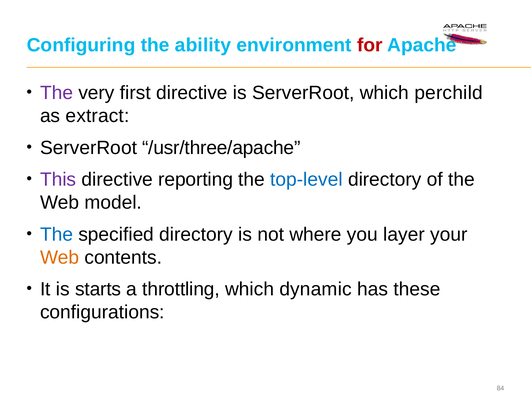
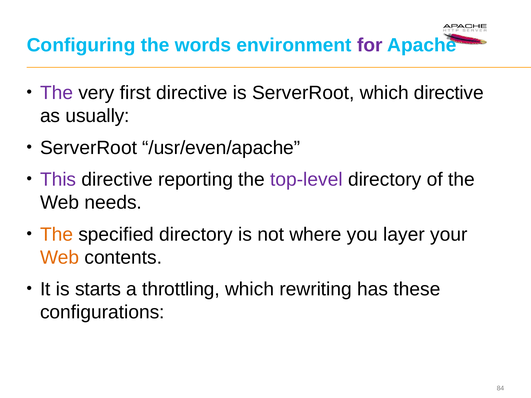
ability: ability -> words (203, 45)
for colour: red -> purple (370, 45)
which perchild: perchild -> directive (449, 93)
extract: extract -> usually (98, 116)
/usr/three/apache: /usr/three/apache -> /usr/even/apache (221, 148)
top-level colour: blue -> purple (306, 180)
model: model -> needs (113, 203)
The colour: blue -> orange (57, 235)
dynamic: dynamic -> rewriting (316, 289)
